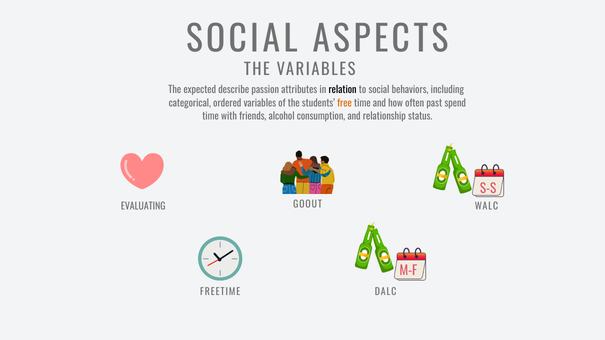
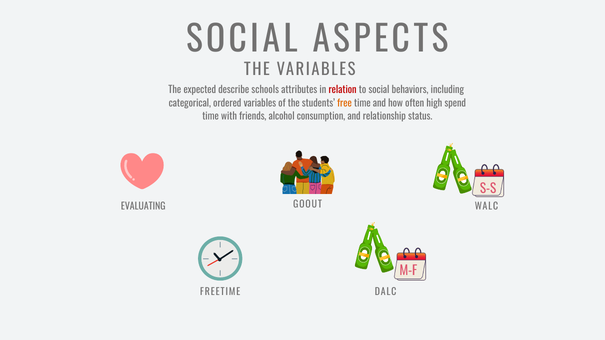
passion: passion -> schools (265, 90)
relation colour: black -> red (343, 90)
past: past -> high (434, 103)
